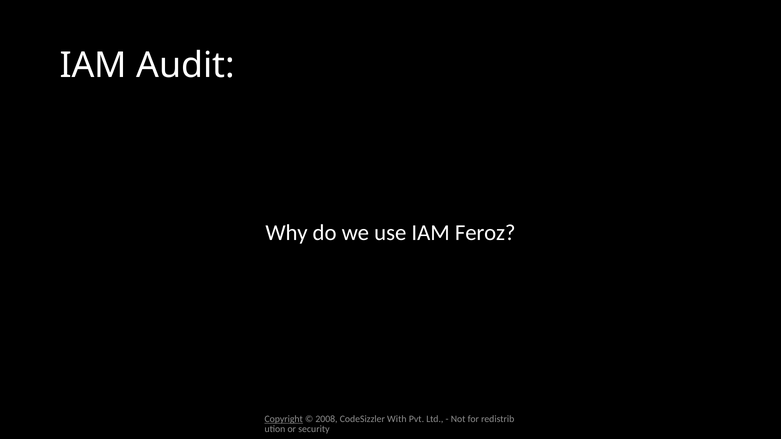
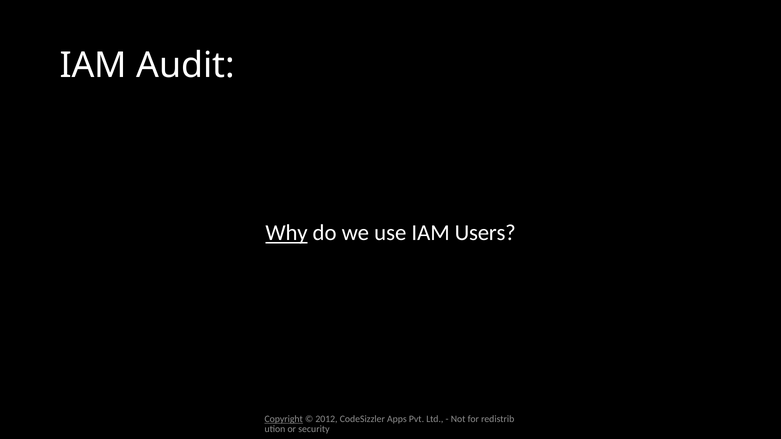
Why underline: none -> present (287, 233)
Feroz: Feroz -> Users (485, 233)
2008: 2008 -> 2012 (326, 419)
With: With -> Apps (397, 419)
